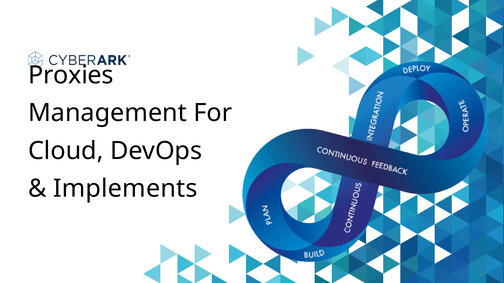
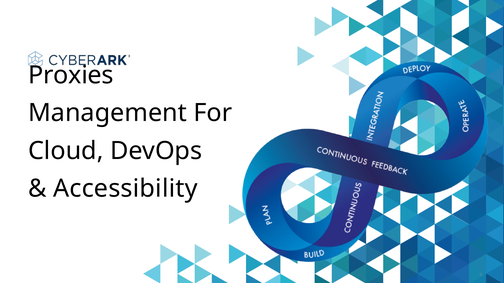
Implements: Implements -> Accessibility (125, 189)
